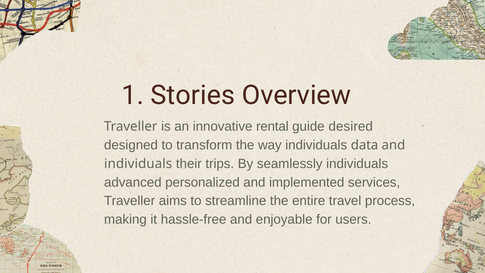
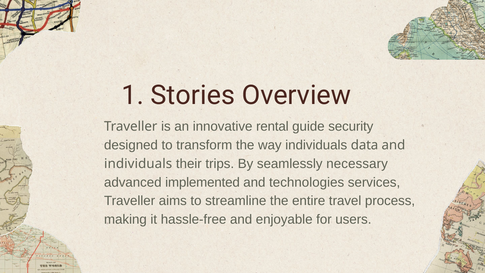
desired: desired -> security (351, 126)
seamlessly individuals: individuals -> necessary (357, 164)
personalized: personalized -> implemented (202, 182)
implemented: implemented -> technologies (307, 182)
